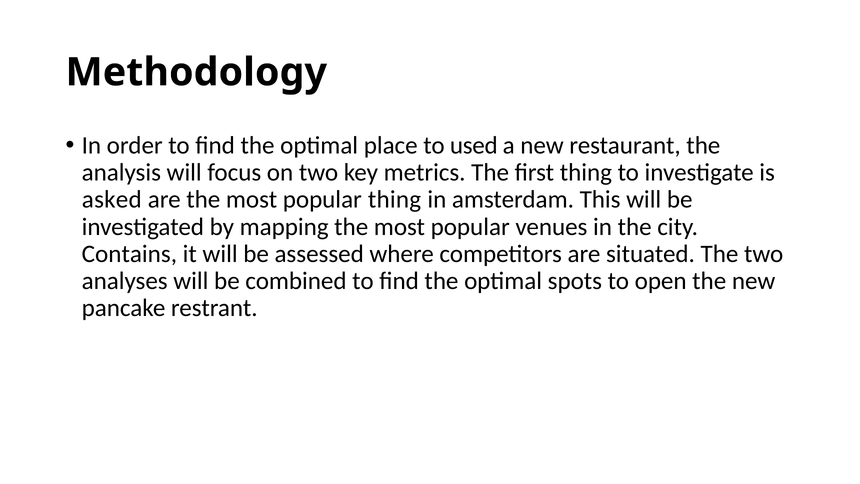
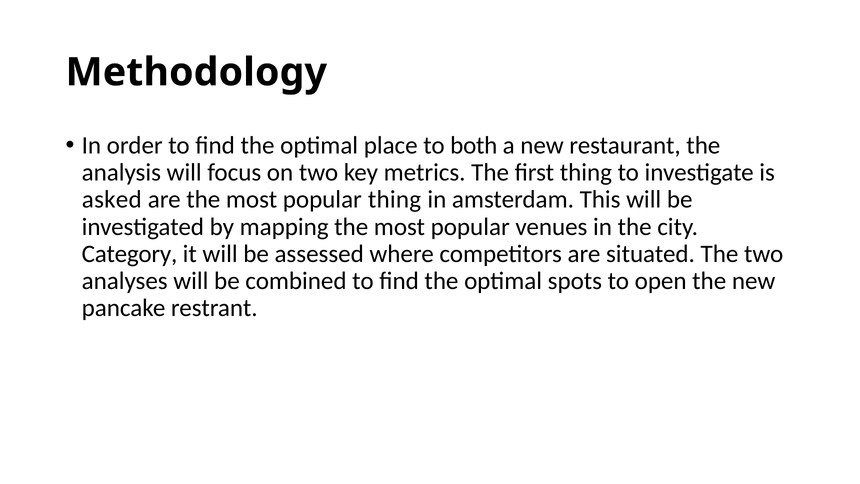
used: used -> both (474, 145)
Contains: Contains -> Category (129, 254)
